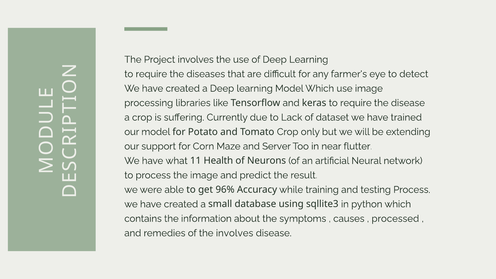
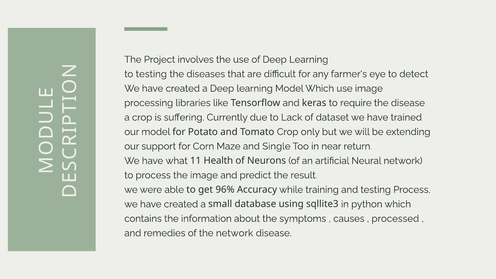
require: require -> testing (151, 74)
Server: Server -> Single (276, 146)
flutter: flutter -> return (358, 146)
the involves: involves -> network (235, 233)
